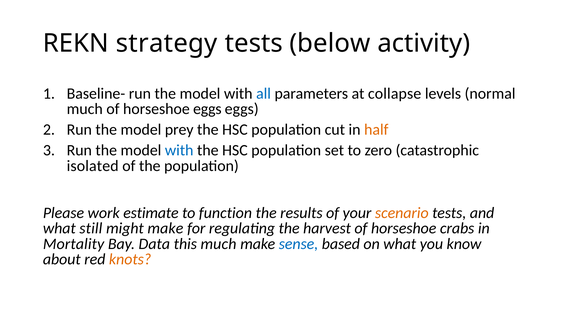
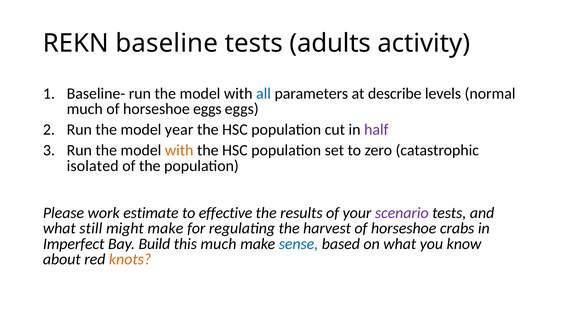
strategy: strategy -> baseline (167, 43)
below: below -> adults (330, 43)
collapse: collapse -> describe (395, 94)
prey: prey -> year (179, 130)
half colour: orange -> purple (376, 130)
with colour: blue -> orange (179, 150)
function: function -> effective (226, 213)
scenario colour: orange -> purple (402, 213)
Mortality: Mortality -> Imperfect (74, 244)
Data: Data -> Build (154, 244)
